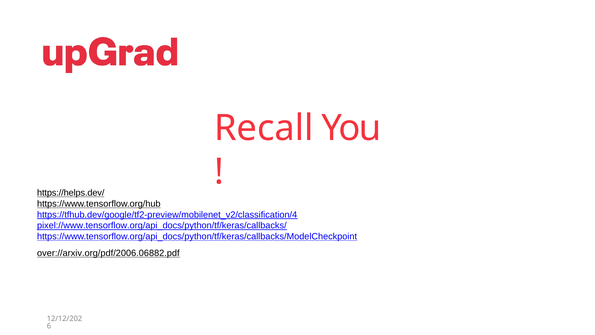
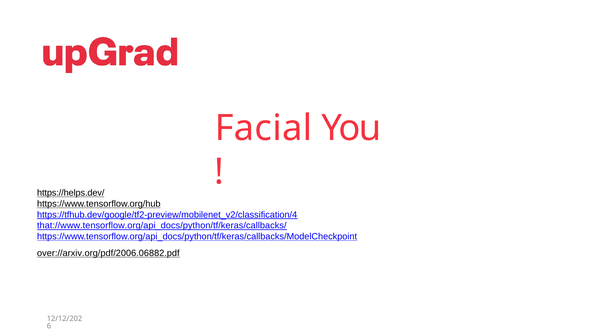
Recall: Recall -> Facial (264, 128)
pixel://www.tensorflow.org/api_docs/python/tf/keras/callbacks/: pixel://www.tensorflow.org/api_docs/python/tf/keras/callbacks/ -> that://www.tensorflow.org/api_docs/python/tf/keras/callbacks/ (162, 226)
